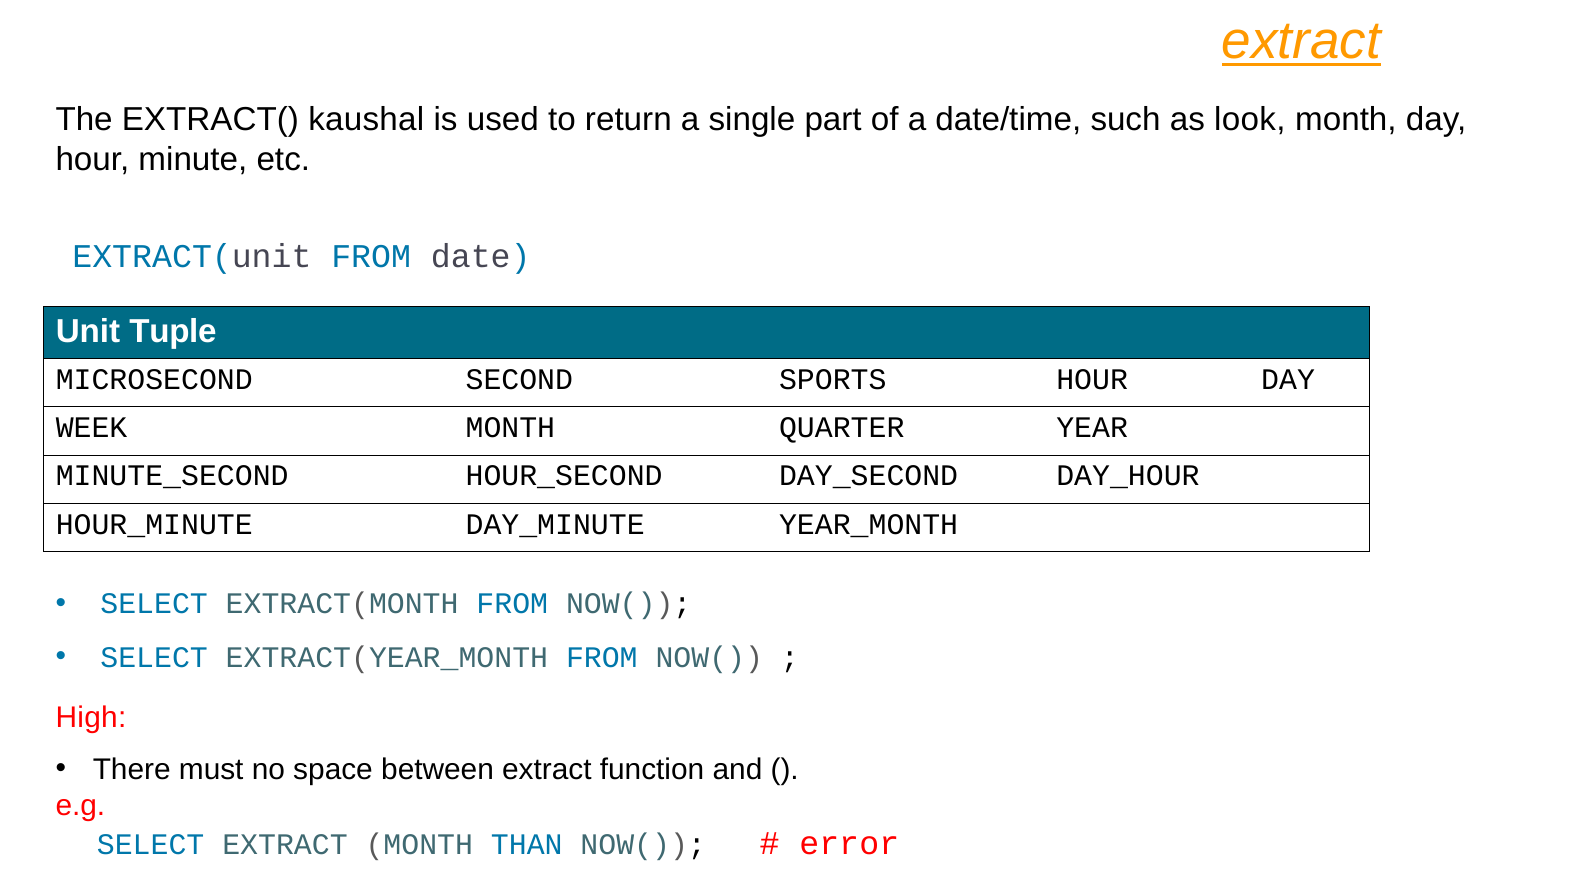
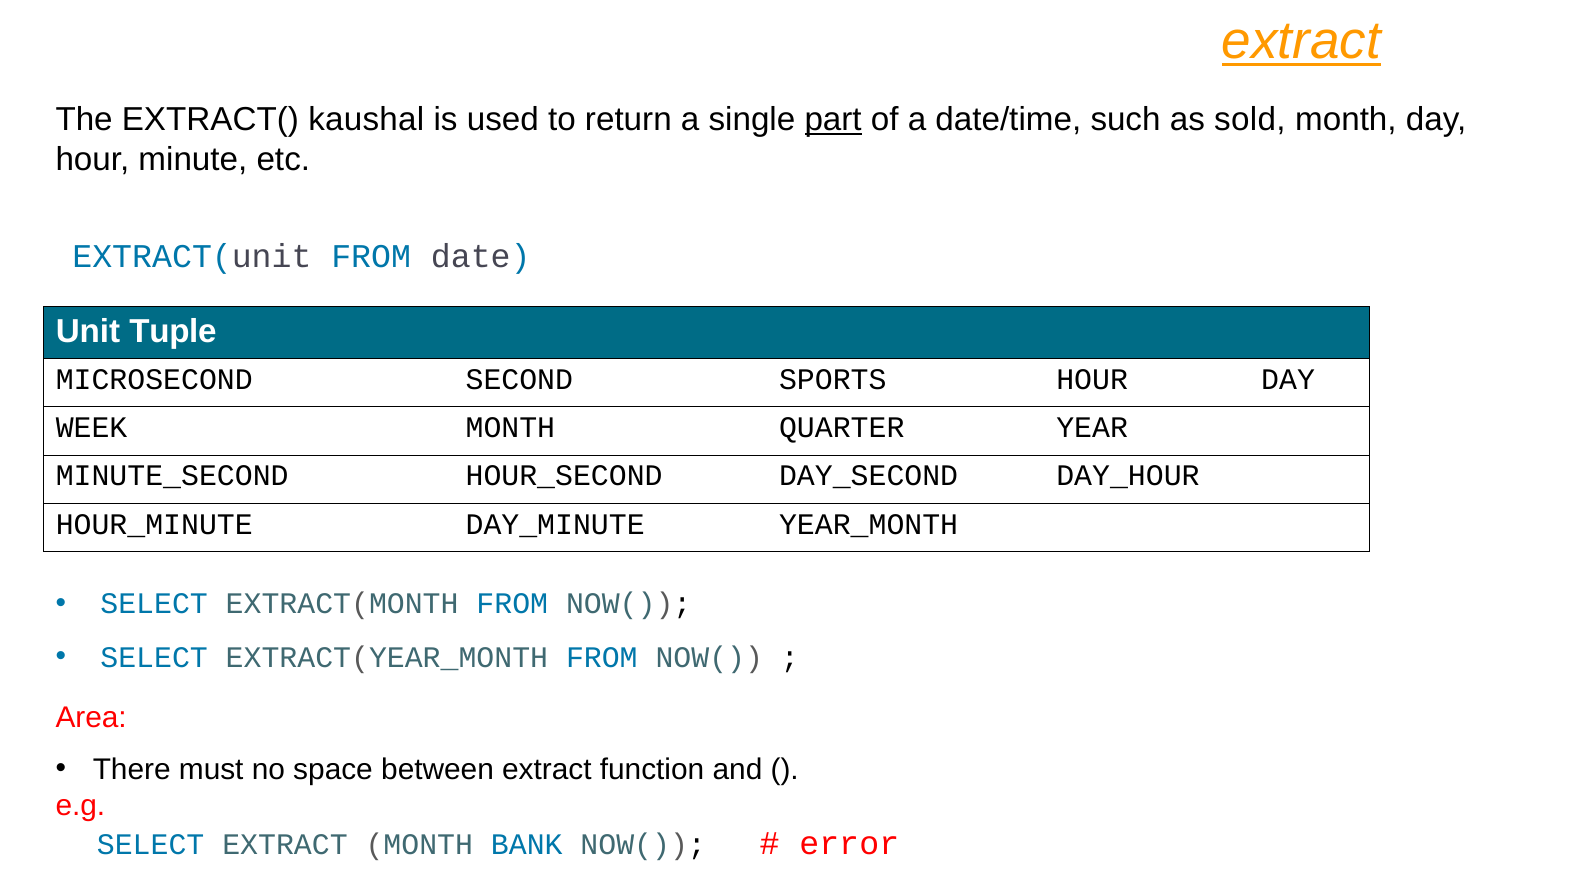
part underline: none -> present (833, 120)
look: look -> sold (1250, 120)
High: High -> Area (91, 718)
THAN: THAN -> BANK (527, 845)
